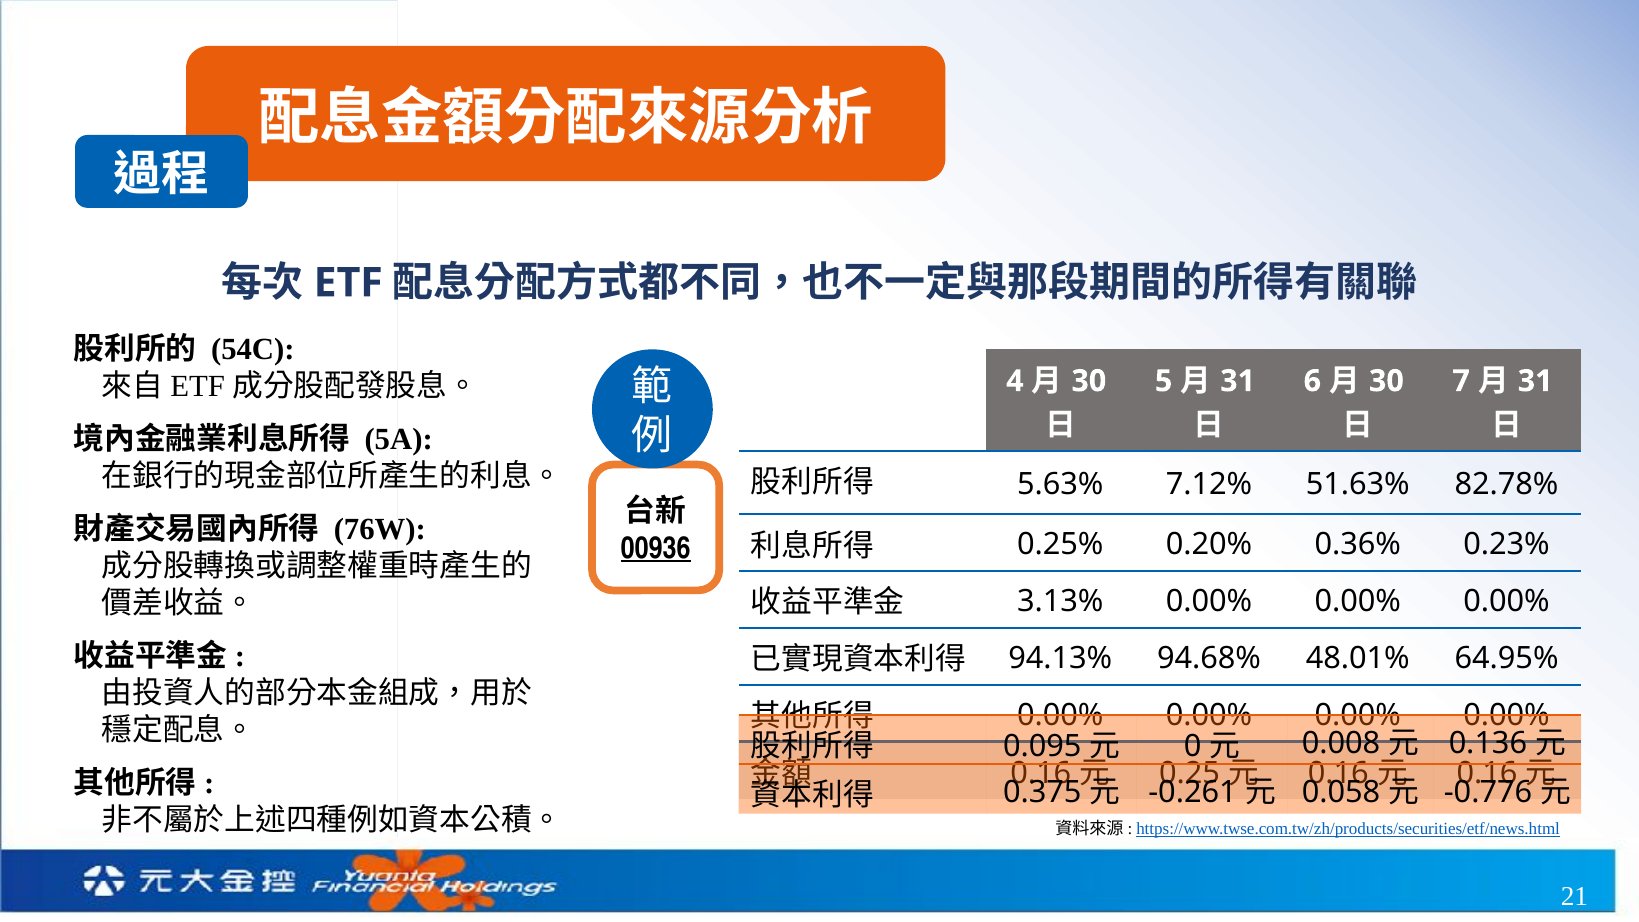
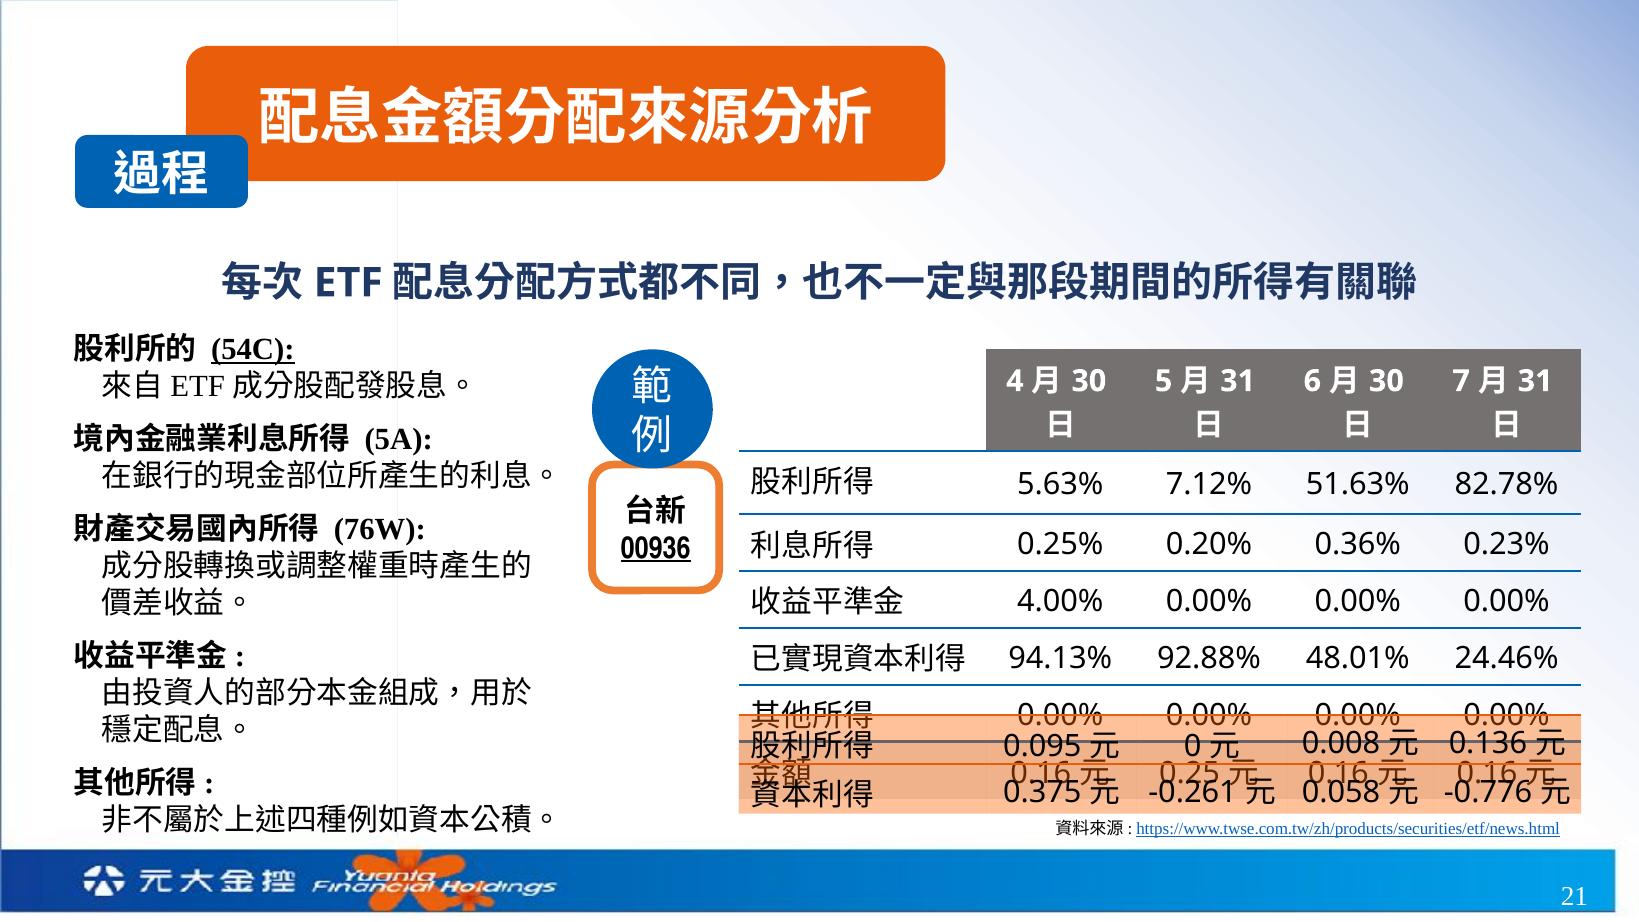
54C underline: none -> present (253, 349)
3.13%: 3.13% -> 4.00% (1060, 601)
94.68%: 94.68% -> 92.88% (1209, 658)
64.95%: 64.95% -> 24.46% (1507, 658)
